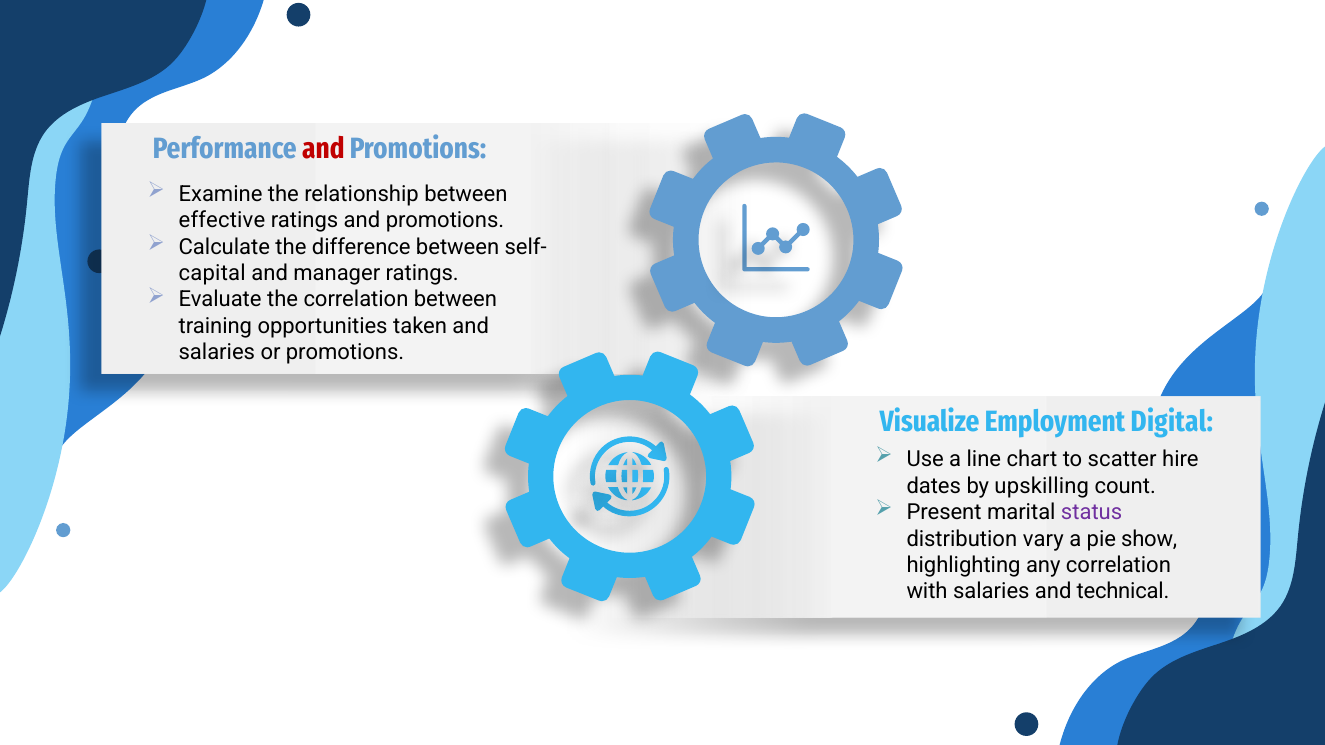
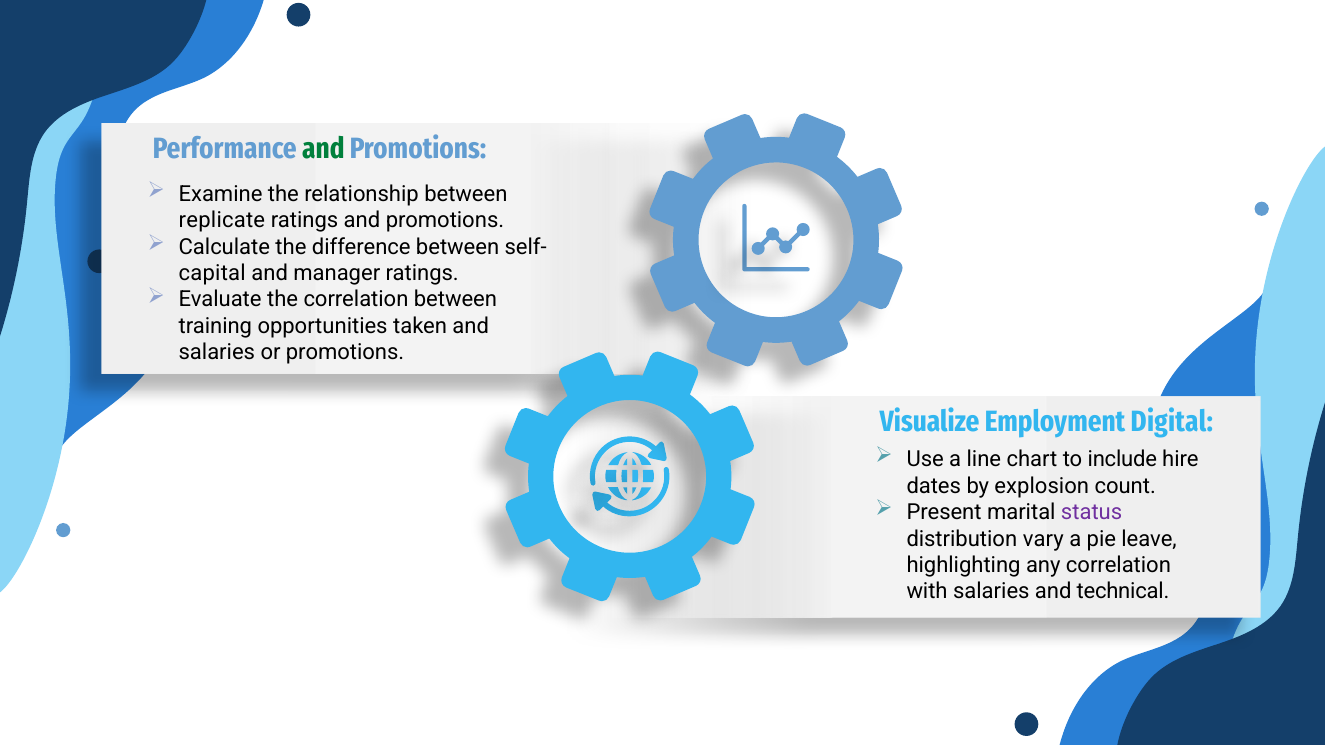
and colour: red -> green (323, 149)
effective: effective -> replicate (222, 220)
scatter: scatter -> include (1122, 460)
upskilling: upskilling -> explosion (1042, 486)
show: show -> leave (1149, 539)
